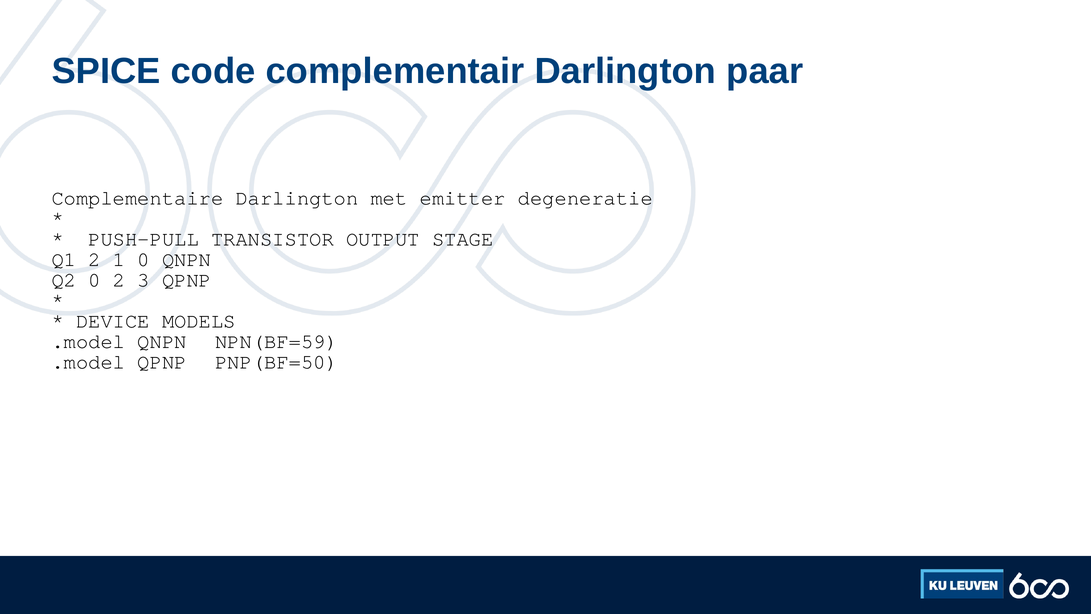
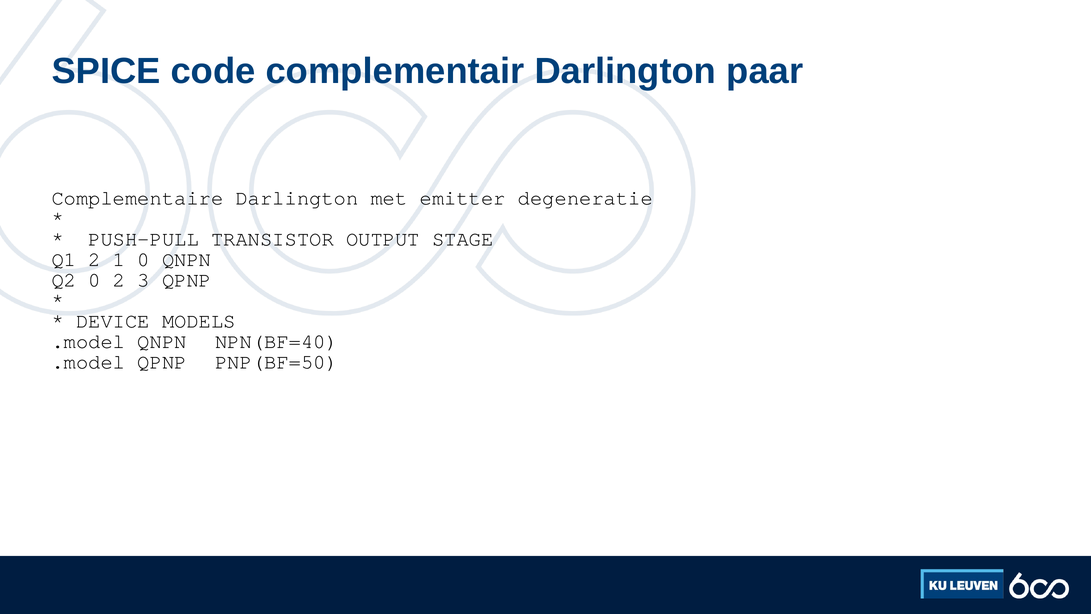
NPN(BF=59: NPN(BF=59 -> NPN(BF=40 (277, 341)
